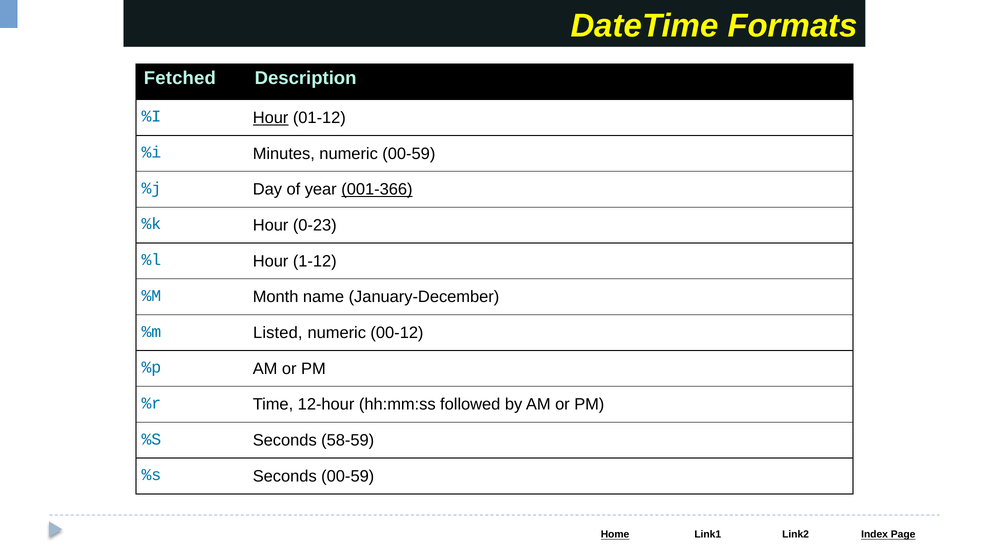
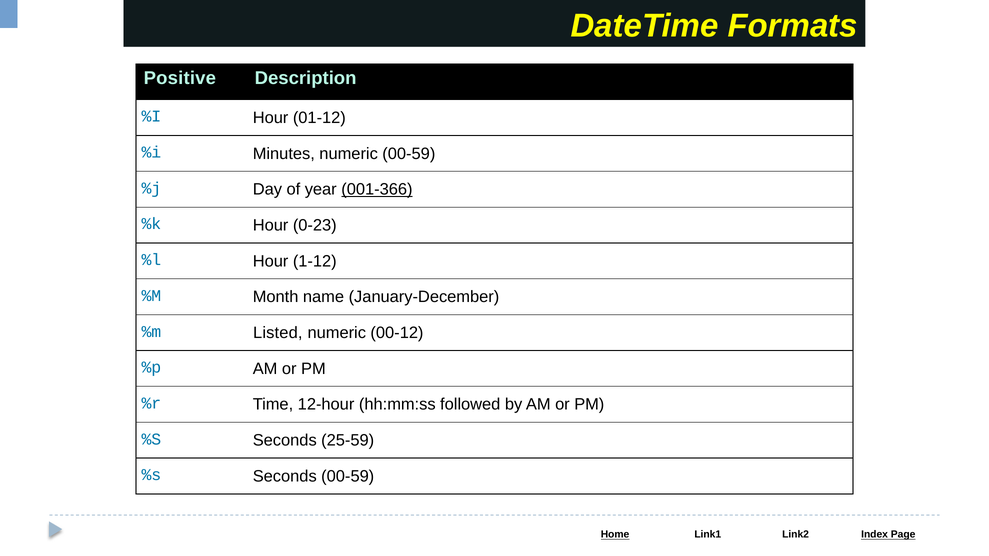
Fetched: Fetched -> Positive (180, 78)
Hour underline: present -> none (271, 118)
58-59: 58-59 -> 25-59 (348, 441)
